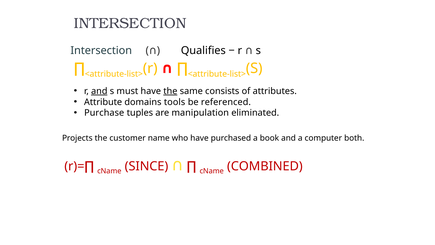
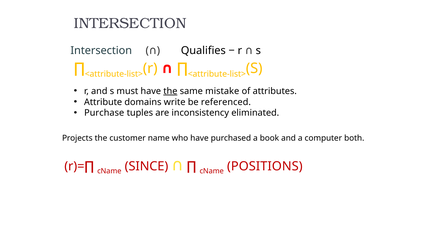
and underline: present -> none (99, 91)
consists: consists -> mistake (222, 91)
tools: tools -> write (175, 102)
manipulation: manipulation -> inconsistency (200, 113)
COMBINED: COMBINED -> POSITIONS (265, 166)
